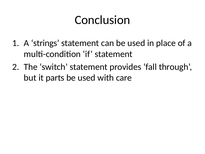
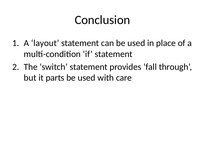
strings: strings -> layout (45, 43)
